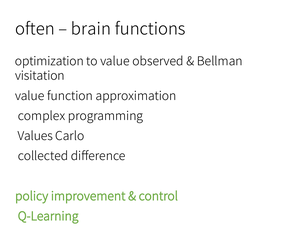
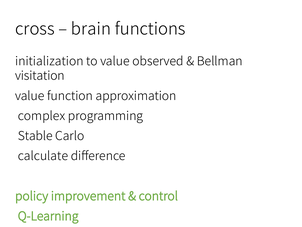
often: often -> cross (35, 29)
optimization: optimization -> initialization (49, 61)
Values: Values -> Stable (35, 136)
collected: collected -> calculate (43, 156)
